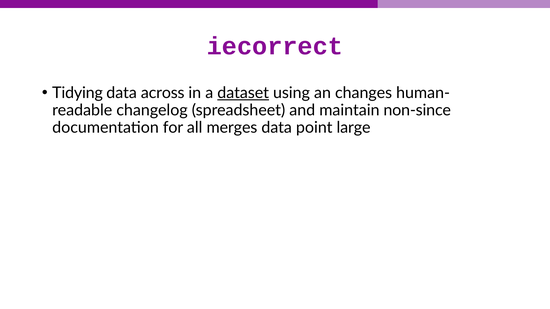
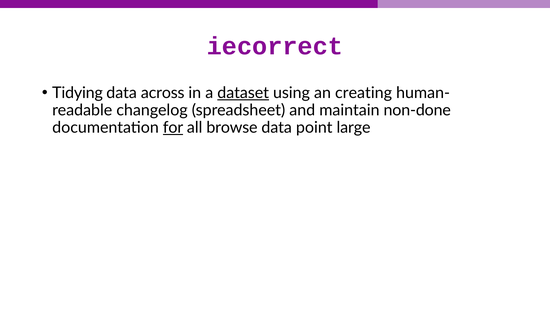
changes: changes -> creating (364, 93)
non-since: non-since -> non-done (417, 110)
for underline: none -> present (173, 128)
merges: merges -> browse (232, 128)
